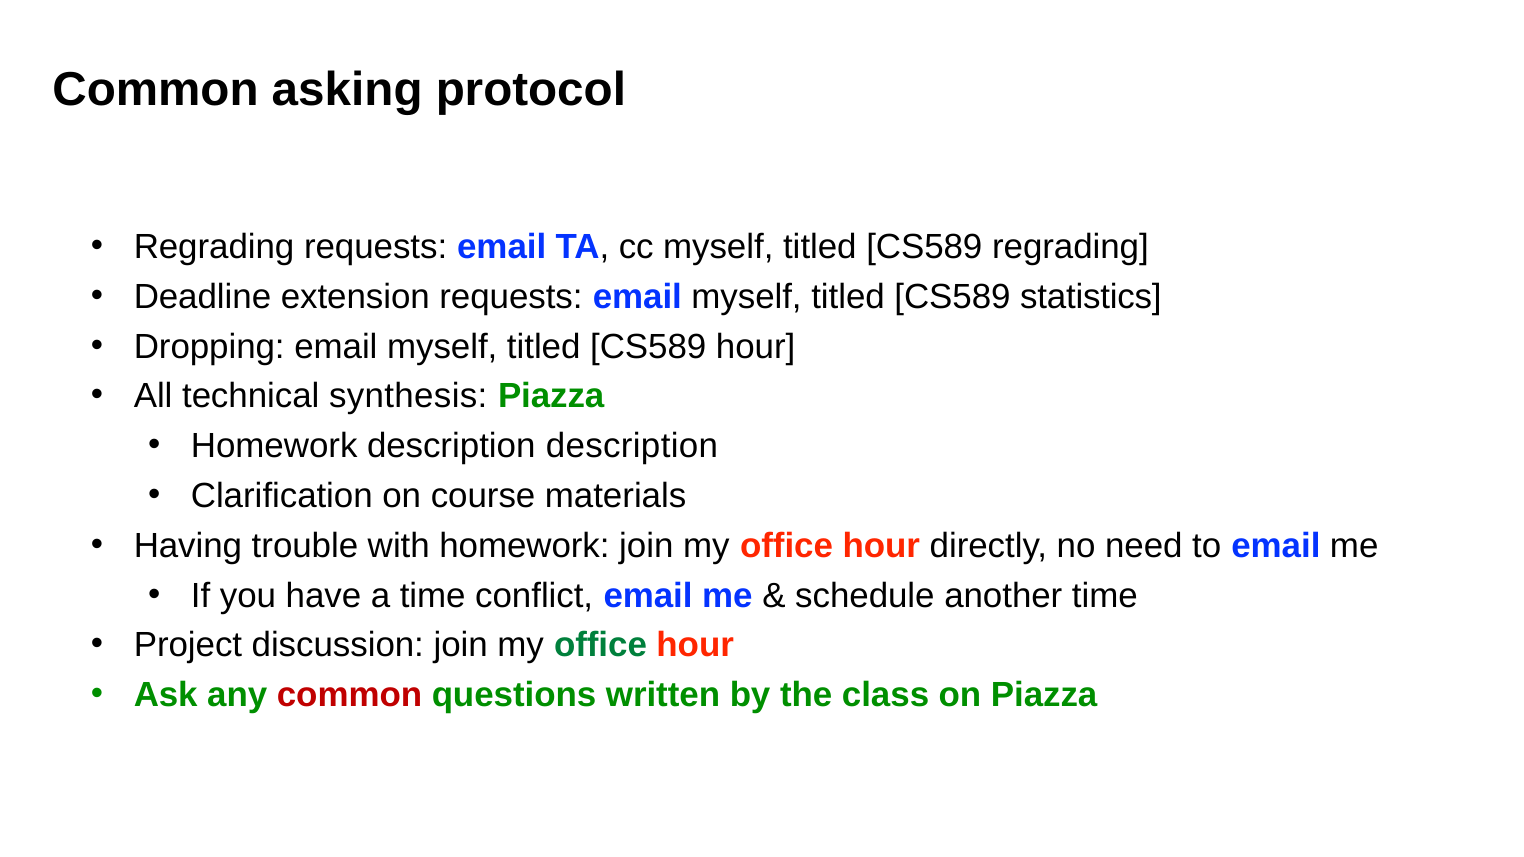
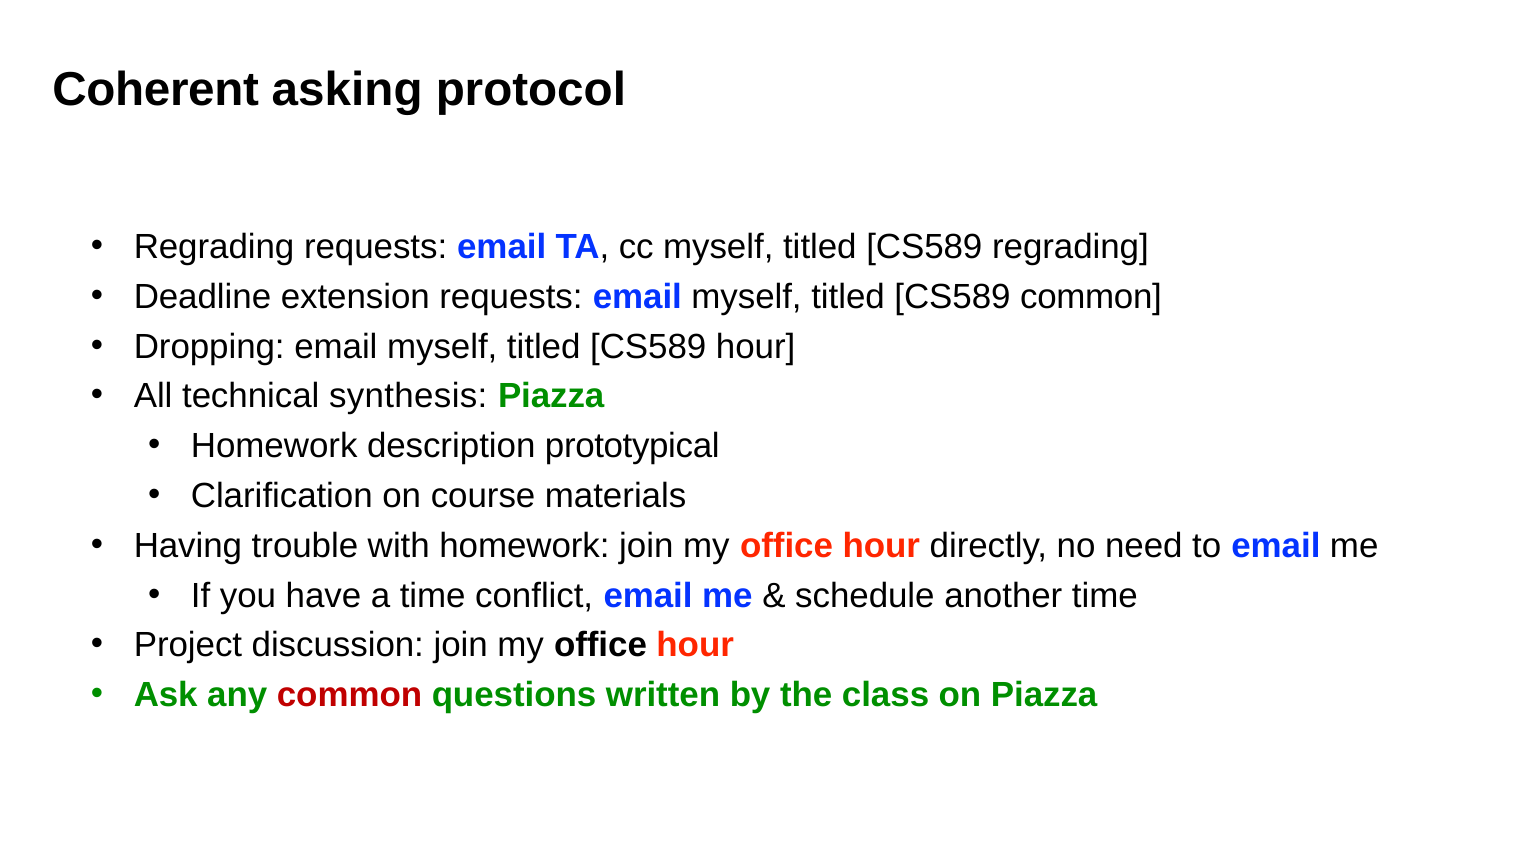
Common: Common -> Coherent (156, 89)
CS589 statistics: statistics -> common (1091, 297)
description description: description -> prototypical (632, 446)
office colour: green -> black (600, 645)
